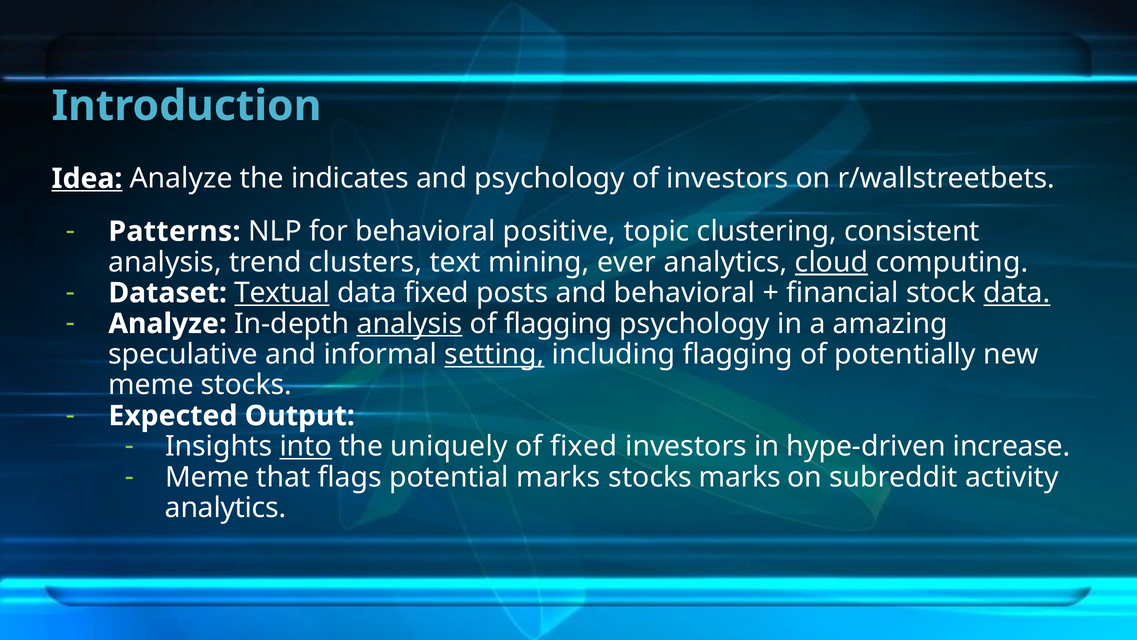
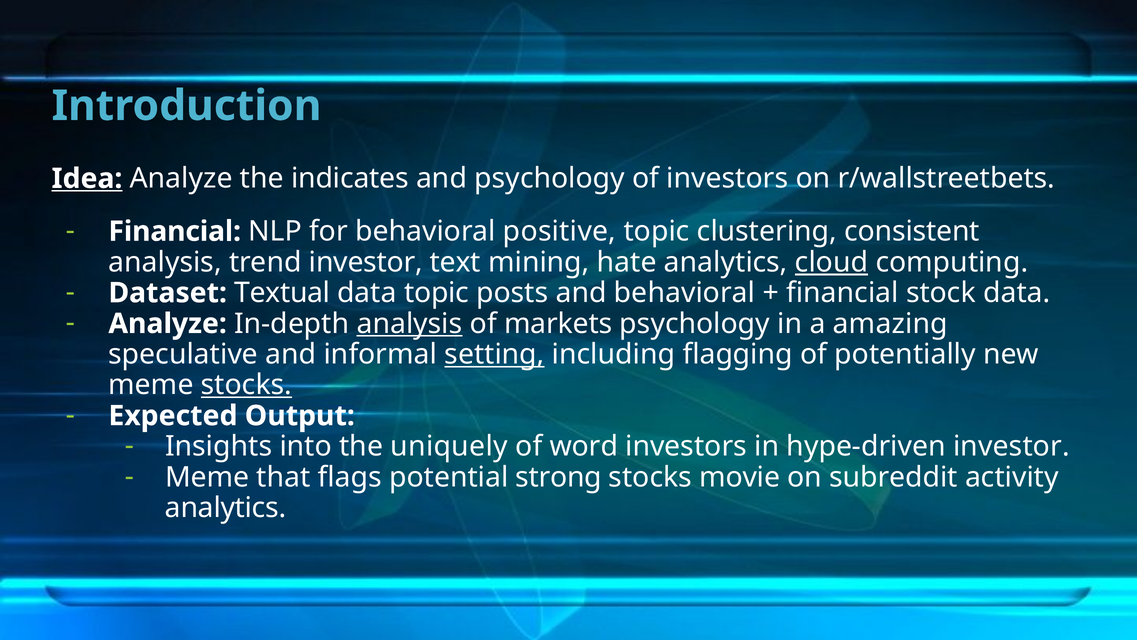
Patterns: Patterns -> Financial (175, 231)
trend clusters: clusters -> investor (366, 262)
ever: ever -> hate (627, 262)
Textual underline: present -> none (282, 293)
data fixed: fixed -> topic (437, 293)
data underline: present -> none (1017, 293)
of flagging: flagging -> markets (558, 323)
stocks underline: none -> present (246, 385)
into underline: present -> none (306, 446)
of fixed: fixed -> word (584, 446)
hype-driven increase: increase -> investor (1011, 446)
potential marks: marks -> strong (559, 477)
stocks marks: marks -> movie (740, 477)
